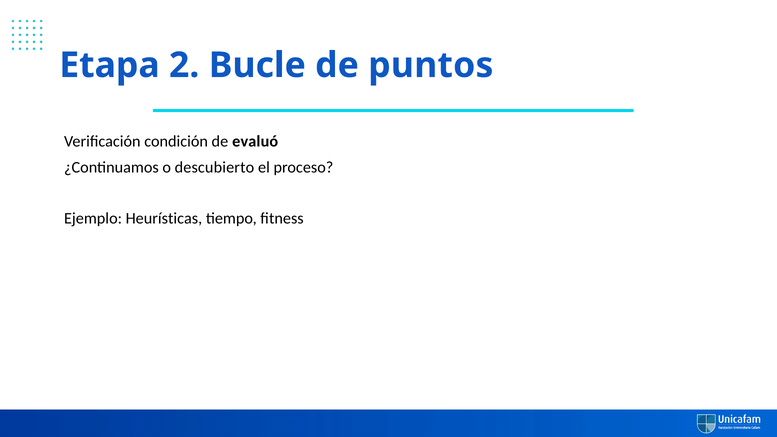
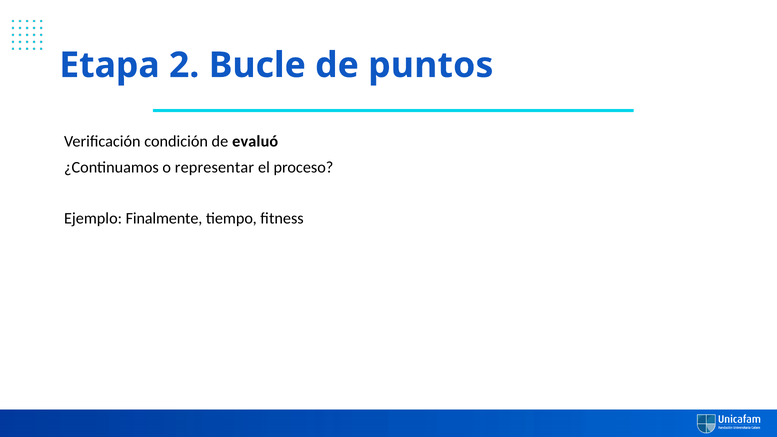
descubierto: descubierto -> representar (214, 167)
Heurísticas: Heurísticas -> Finalmente (164, 218)
